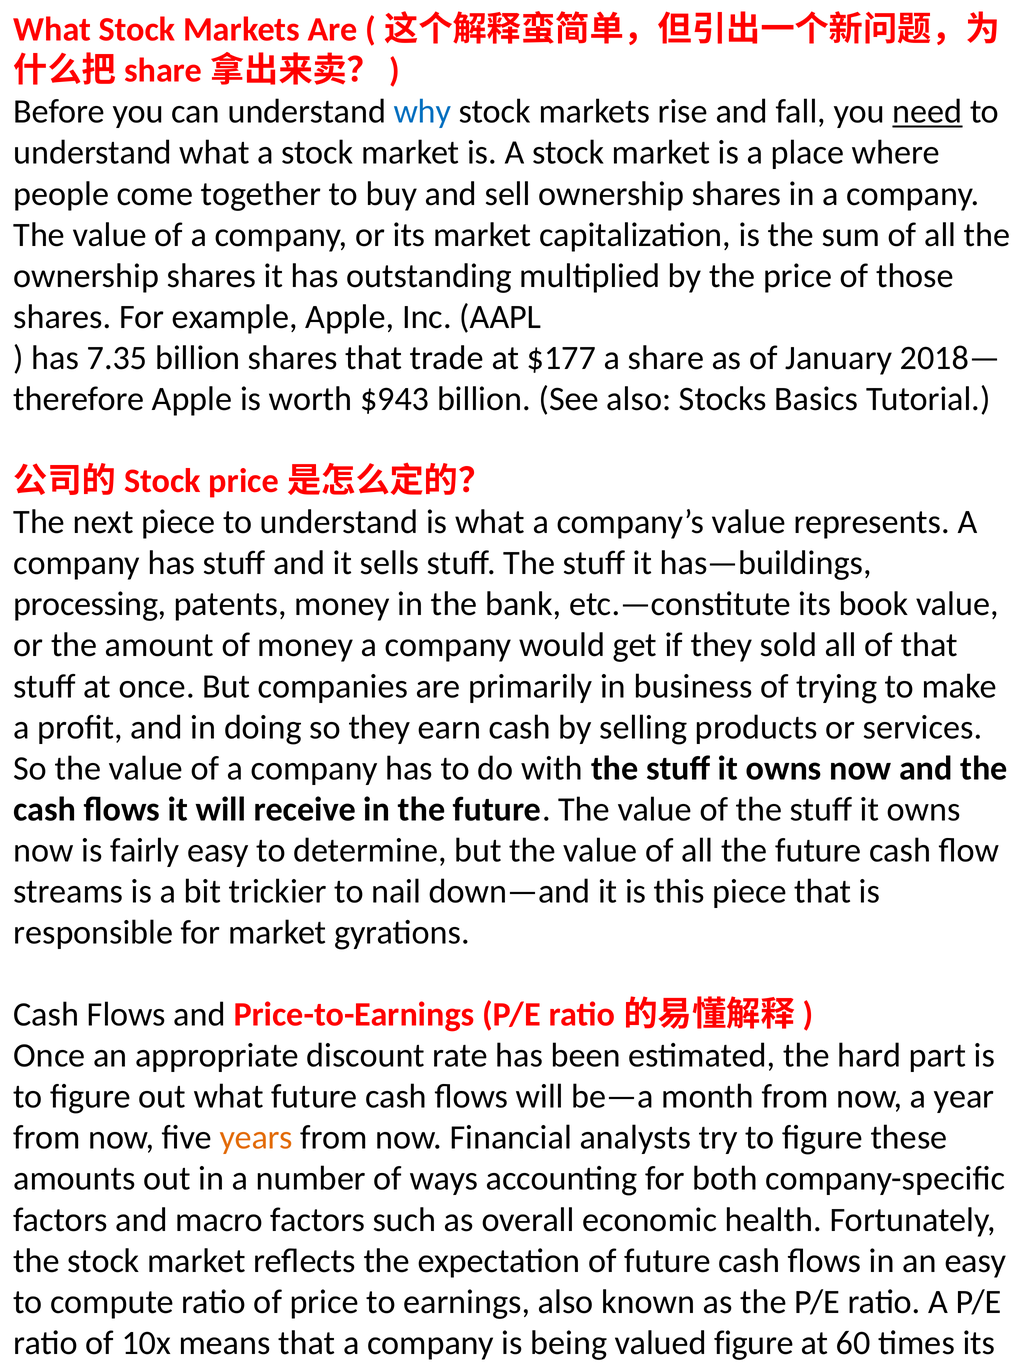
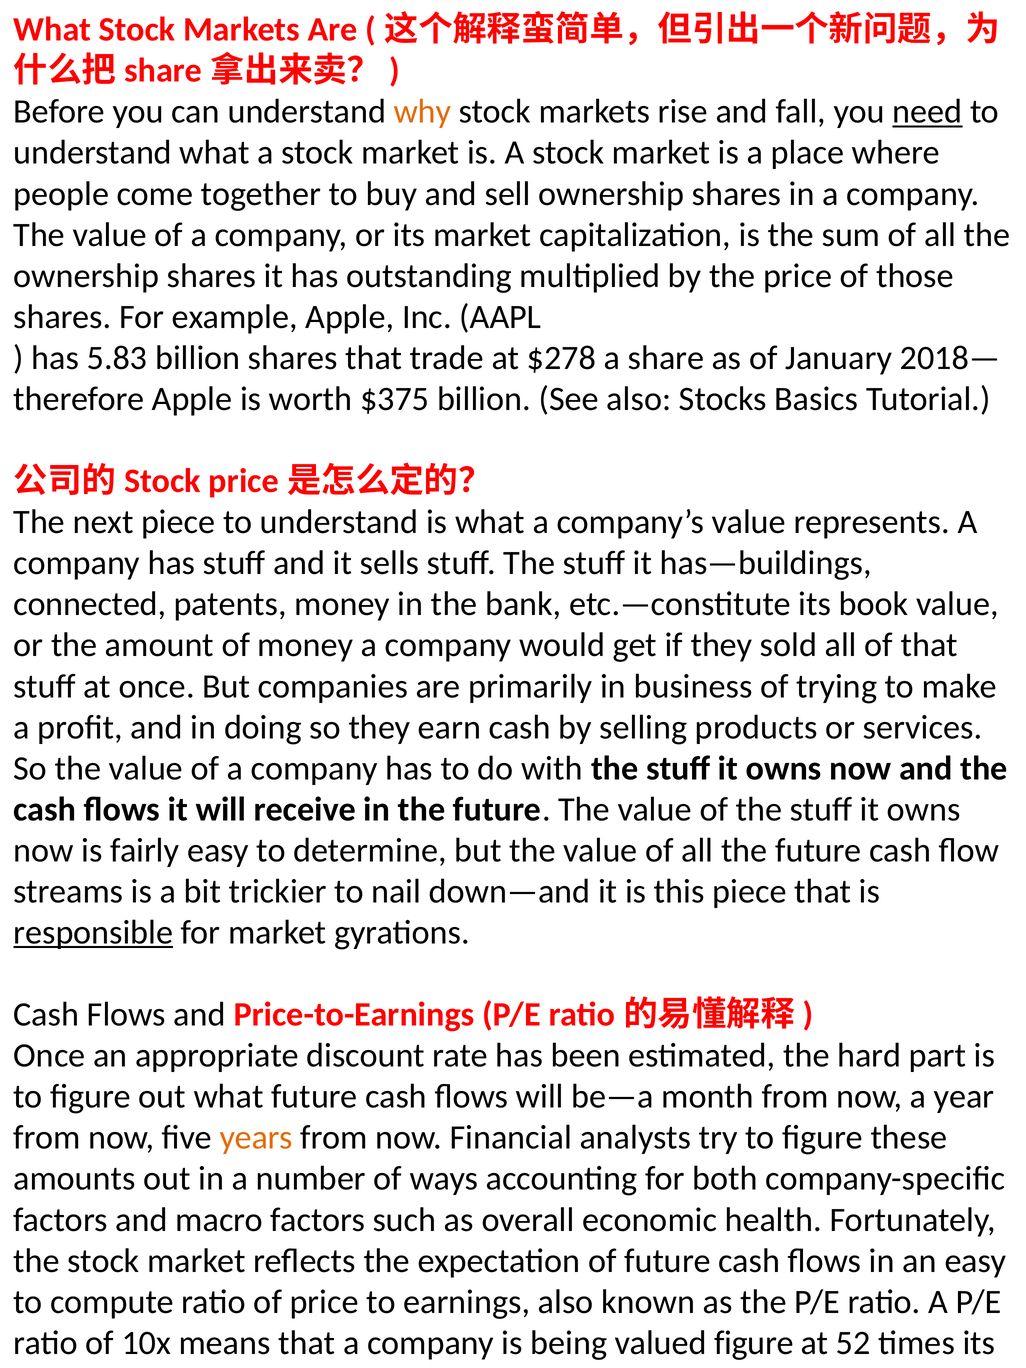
why colour: blue -> orange (422, 112)
7.35: 7.35 -> 5.83 (117, 358)
$177: $177 -> $278 (561, 358)
$943: $943 -> $375 (395, 399)
processing: processing -> connected (90, 604)
responsible underline: none -> present (93, 932)
60: 60 -> 52 (853, 1343)
